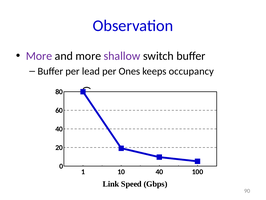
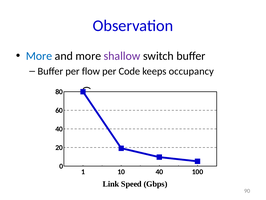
More colour: purple -> blue (39, 56)
lead: lead -> flow (91, 71)
Ones: Ones -> Code (129, 71)
